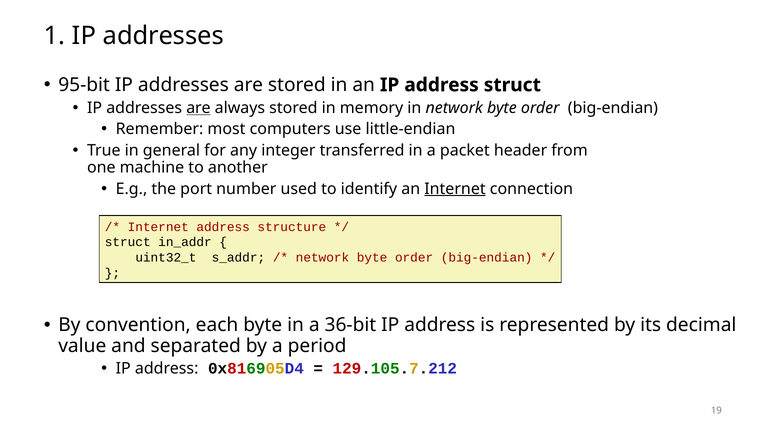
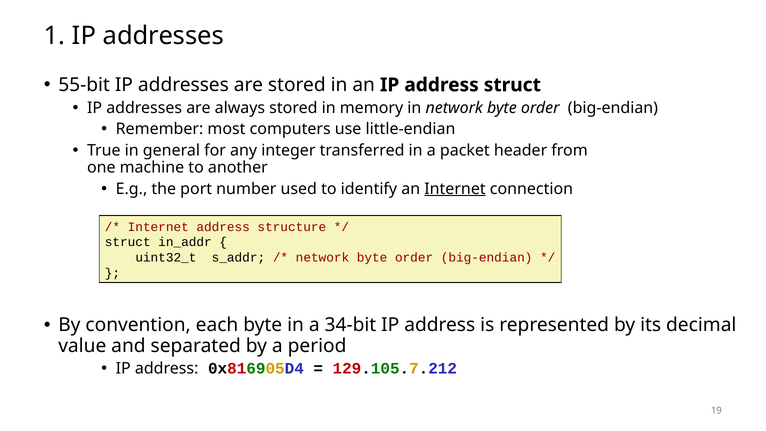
95-bit: 95-bit -> 55-bit (84, 85)
are underline: present -> none (198, 108)
36-bit: 36-bit -> 34-bit (350, 325)
